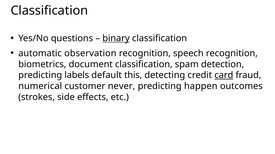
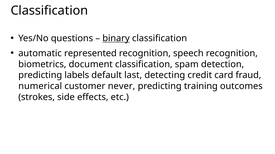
observation: observation -> represented (90, 53)
this: this -> last (133, 75)
card underline: present -> none (224, 75)
happen: happen -> training (201, 86)
